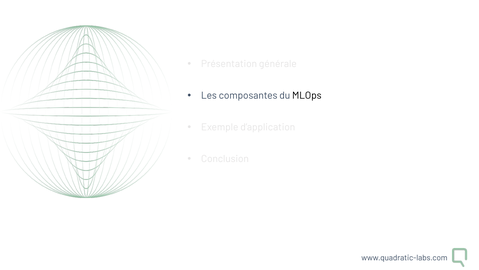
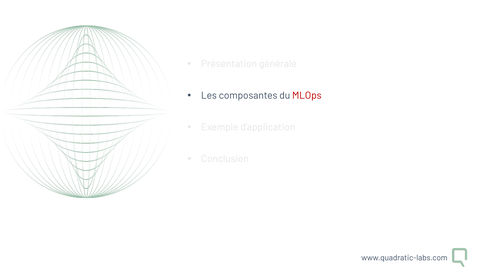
MLOps colour: black -> red (307, 95)
